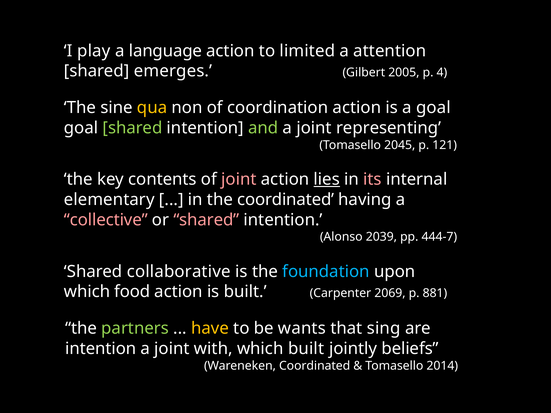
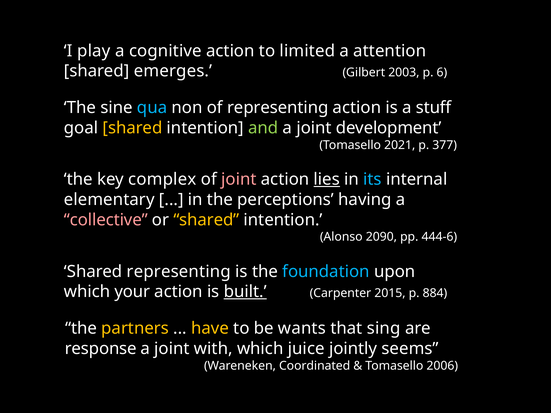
language: language -> cognitive (165, 51)
2005: 2005 -> 2003 (404, 73)
4: 4 -> 6 (442, 73)
qua colour: yellow -> light blue (152, 108)
of coordination: coordination -> representing (278, 108)
a goal: goal -> stuff (434, 108)
shared colour: light green -> yellow (132, 128)
representing: representing -> development (389, 128)
2045: 2045 -> 2021 (400, 145)
121: 121 -> 377 (445, 145)
contents: contents -> complex (162, 180)
its colour: pink -> light blue (372, 180)
the coordinated: coordinated -> perceptions (286, 200)
shared colour: pink -> yellow (206, 220)
2039: 2039 -> 2090 (381, 237)
444-7: 444-7 -> 444-6 (439, 237)
Shared collaborative: collaborative -> representing (179, 272)
food: food -> your (132, 292)
built underline: none -> present (245, 292)
2069: 2069 -> 2015 (390, 293)
881: 881 -> 884 (435, 293)
partners colour: light green -> yellow (135, 329)
intention: intention -> response (101, 349)
which built: built -> juice (306, 349)
beliefs: beliefs -> seems (410, 349)
2014: 2014 -> 2006 (442, 366)
